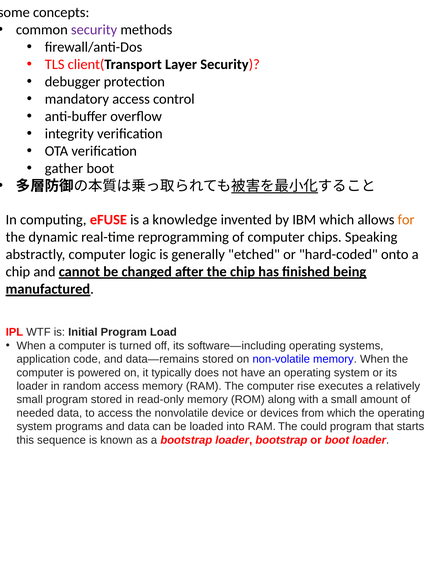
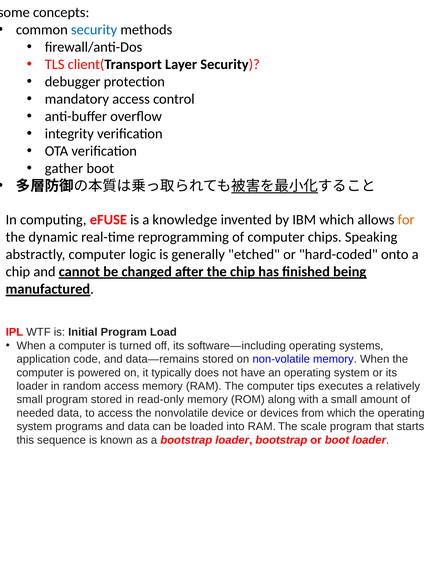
security colour: purple -> blue (94, 30)
rise: rise -> tips (306, 386)
could: could -> scale (314, 426)
